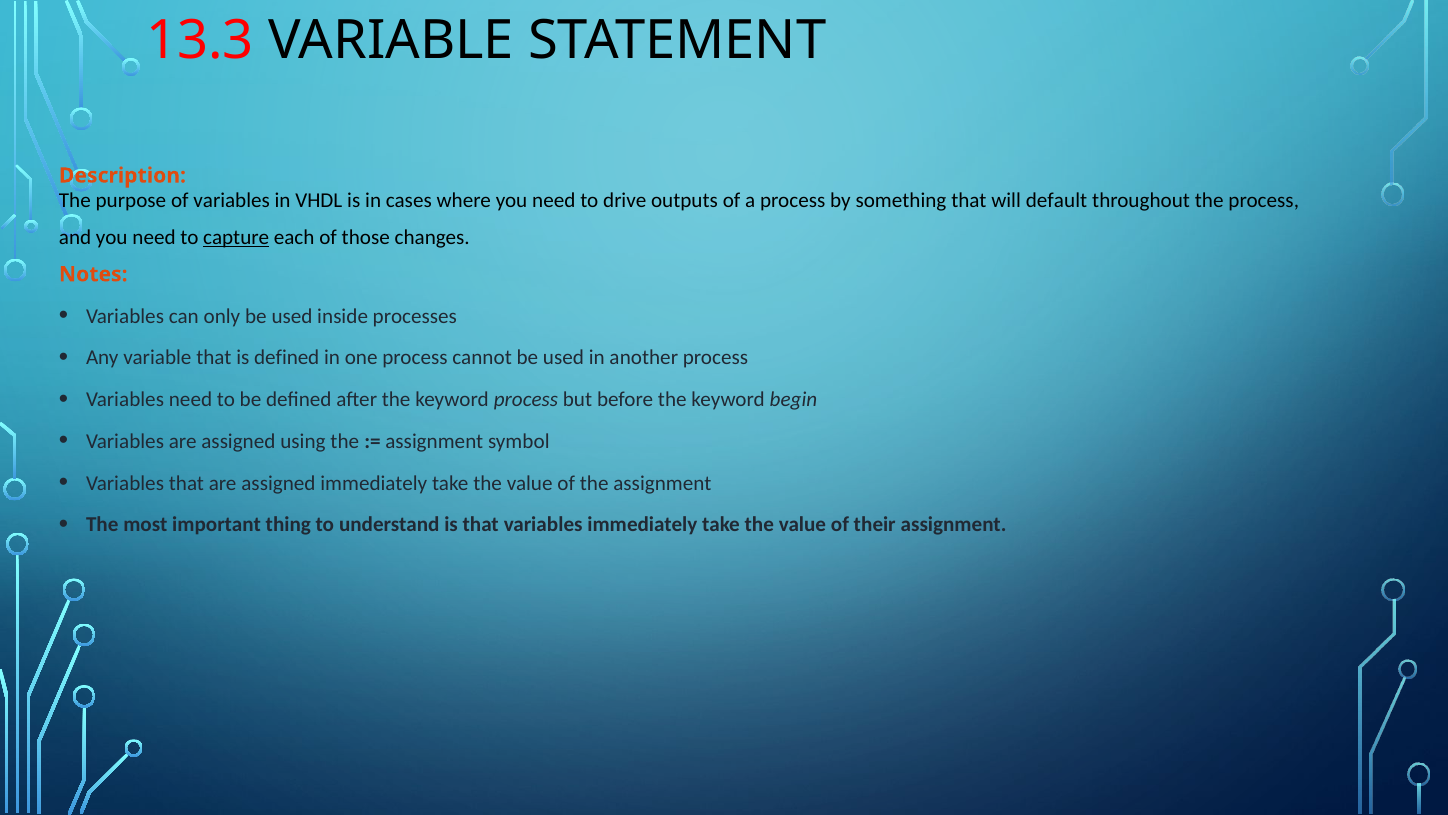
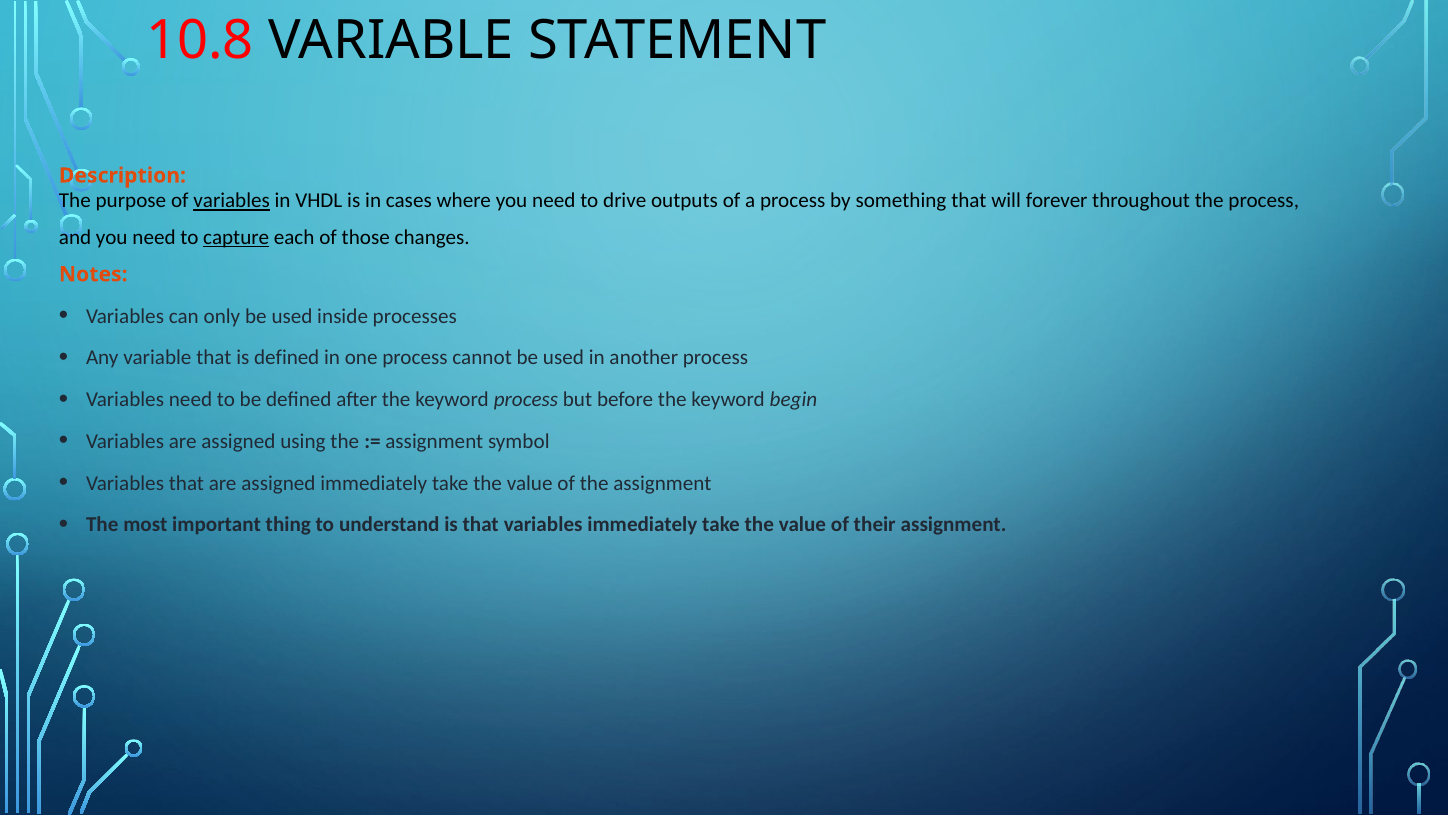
13.3: 13.3 -> 10.8 (200, 40)
variables underline: none -> present (232, 201)
default: default -> forever (1057, 201)
